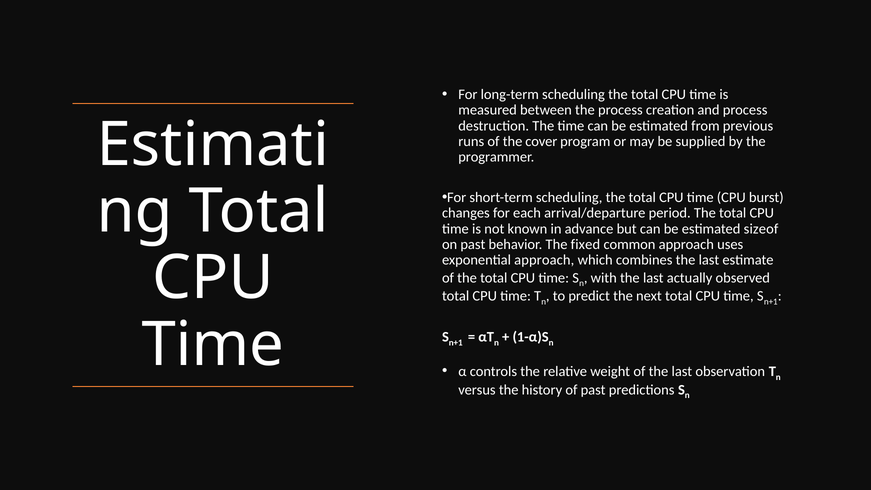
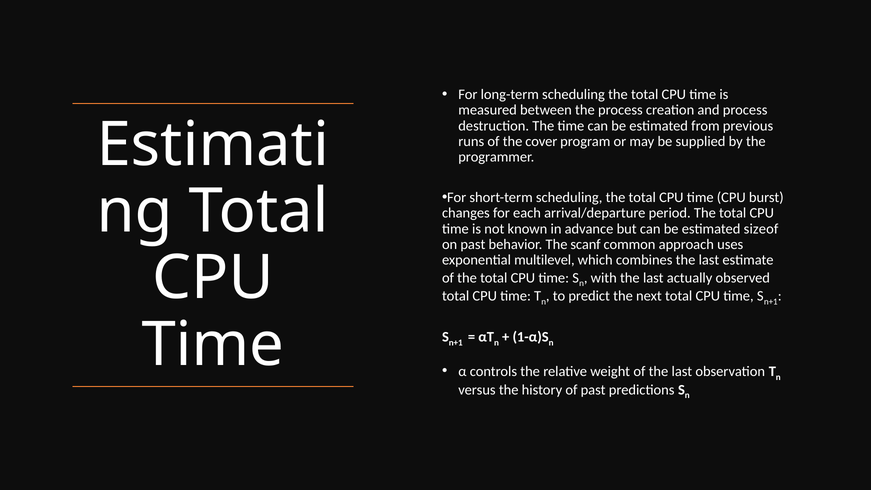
fixed: fixed -> scanf (586, 244)
exponential approach: approach -> multilevel (544, 260)
